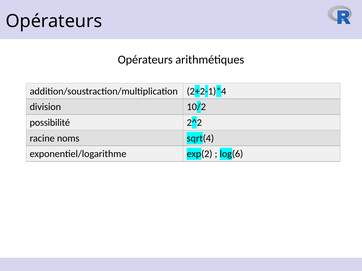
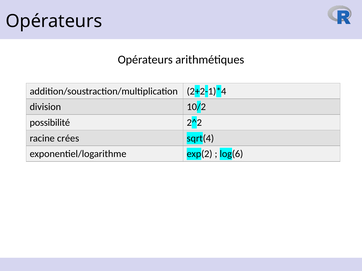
noms: noms -> crées (68, 138)
